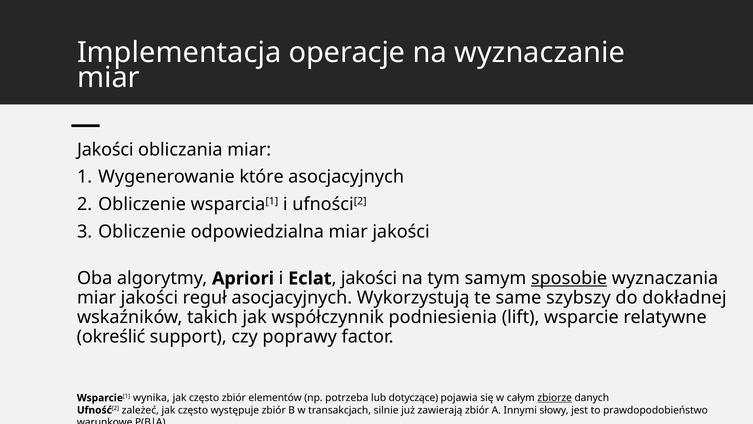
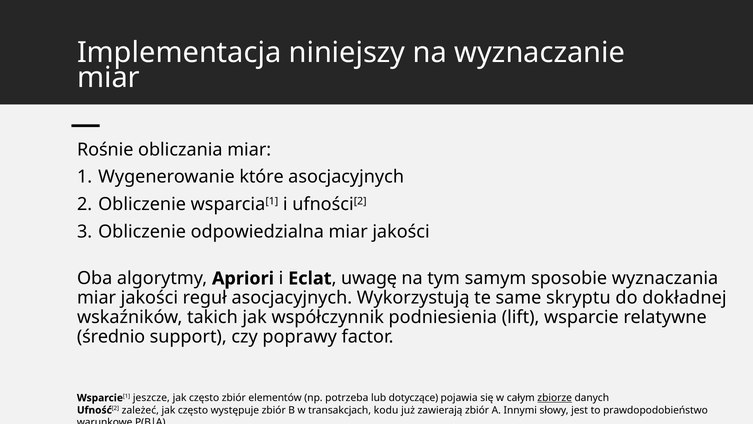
operacje: operacje -> niniejszy (347, 53)
Jakości: Jakości -> Rośnie (105, 149)
jakości: jakości -> uwagę (369, 278)
sposobie underline: present -> none (569, 278)
szybszy: szybszy -> skryptu (578, 298)
określić: określić -> średnio (111, 337)
wynika: wynika -> jeszcze (151, 397)
silnie: silnie -> kodu (386, 410)
